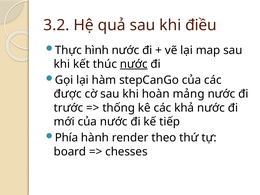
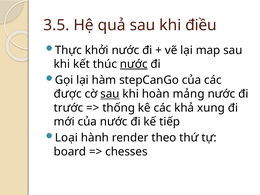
3.2: 3.2 -> 3.5 (56, 25)
hình: hình -> khởi (97, 50)
sau underline: none -> present (110, 94)
khả nước: nước -> xung (211, 108)
Phía: Phía -> Loại (66, 138)
